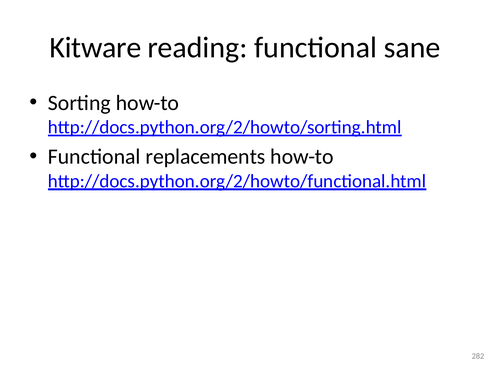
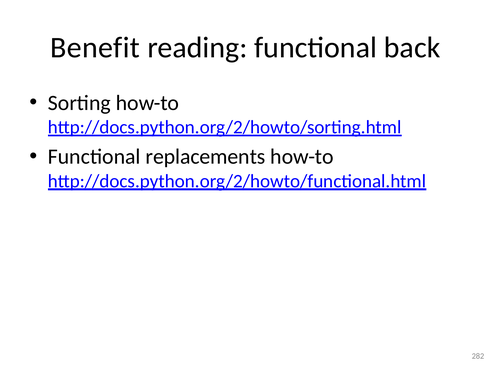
Kitware: Kitware -> Benefit (95, 48)
sane: sane -> back (412, 48)
